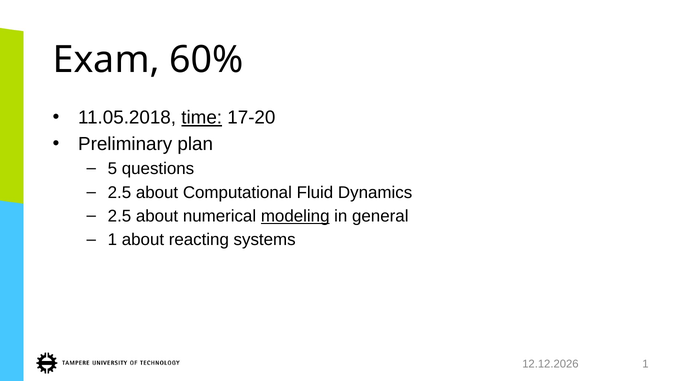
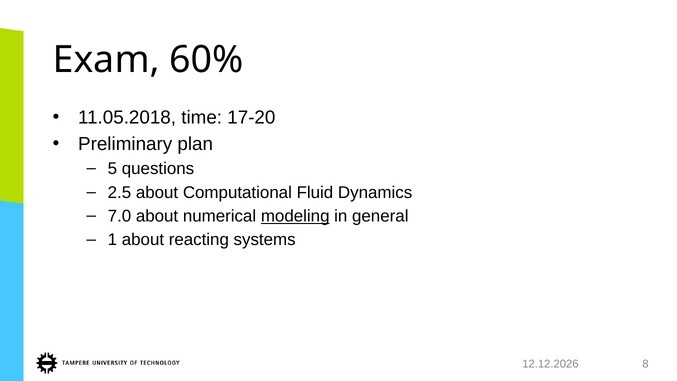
time underline: present -> none (202, 118)
2.5: 2.5 -> 7.0 (119, 216)
1: 1 -> 8 (645, 364)
